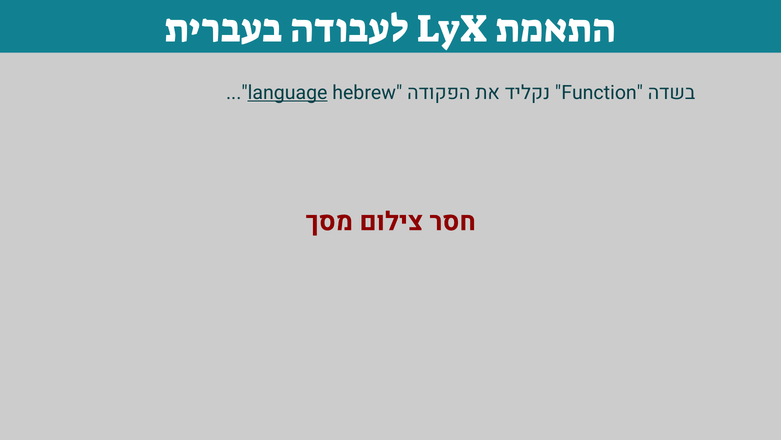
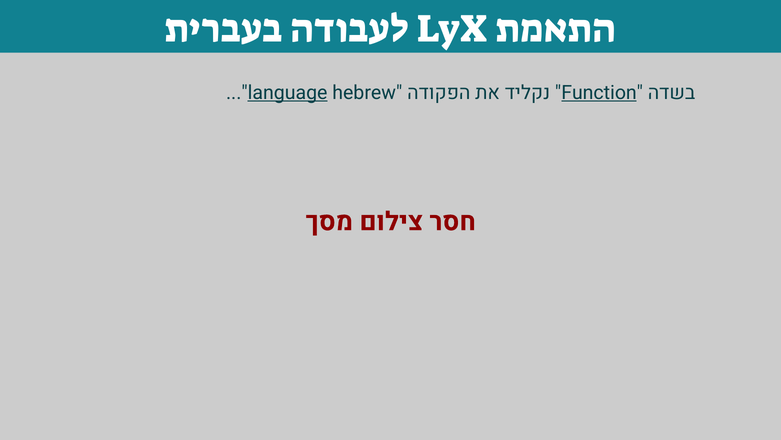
Function underline: none -> present (599, 93)
